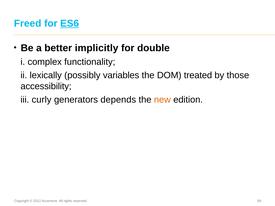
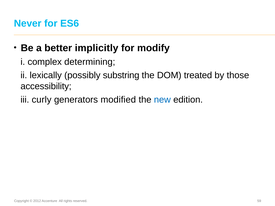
Freed: Freed -> Never (28, 23)
ES6 underline: present -> none (70, 23)
double: double -> modify (153, 48)
functionality: functionality -> determining (90, 62)
variables: variables -> substring (121, 75)
depends: depends -> modified (118, 100)
new colour: orange -> blue (162, 100)
